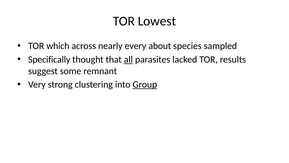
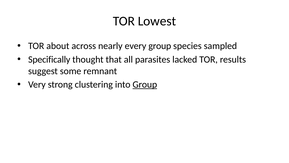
which: which -> about (58, 46)
every about: about -> group (160, 46)
all underline: present -> none (128, 59)
